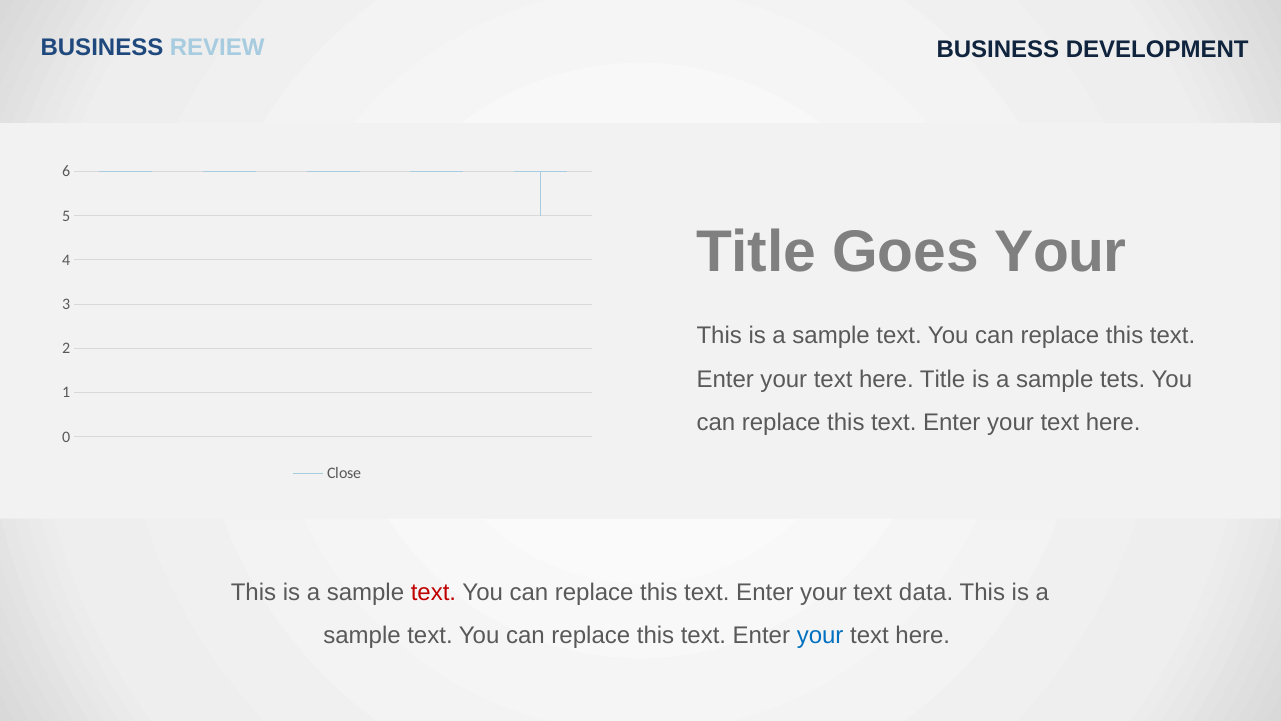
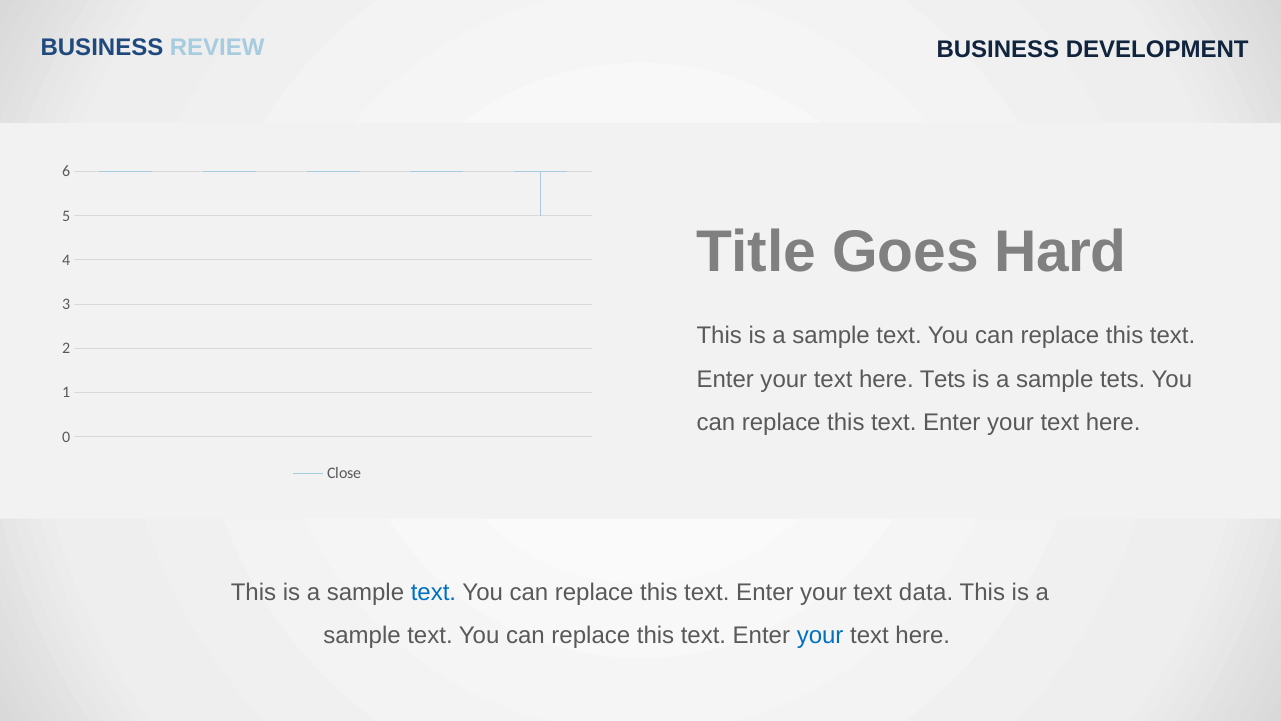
Goes Your: Your -> Hard (1061, 252)
here Title: Title -> Tets (943, 379)
text colour: red -> blue (433, 592)
